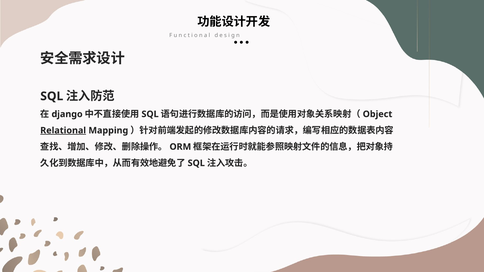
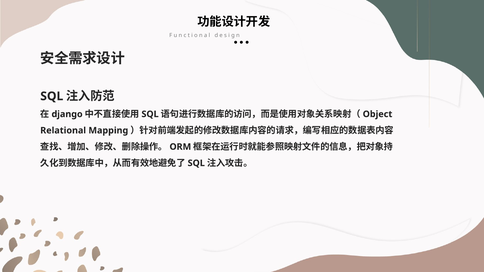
Relational underline: present -> none (63, 131)
